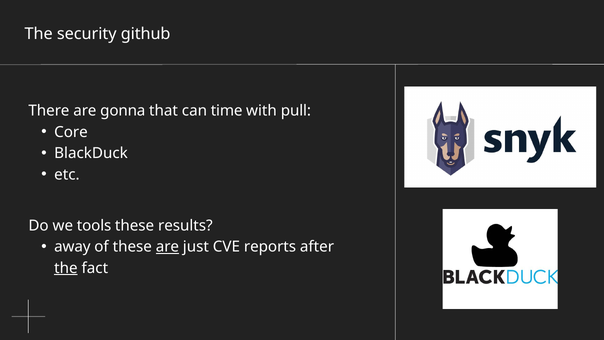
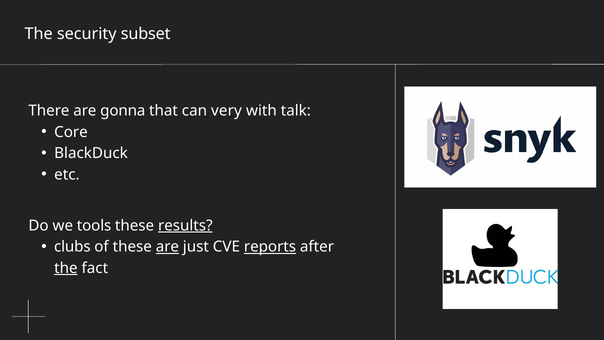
github: github -> subset (146, 34)
time: time -> very (226, 111)
pull: pull -> talk (296, 111)
results underline: none -> present (185, 225)
away: away -> clubs (72, 247)
reports underline: none -> present (270, 247)
